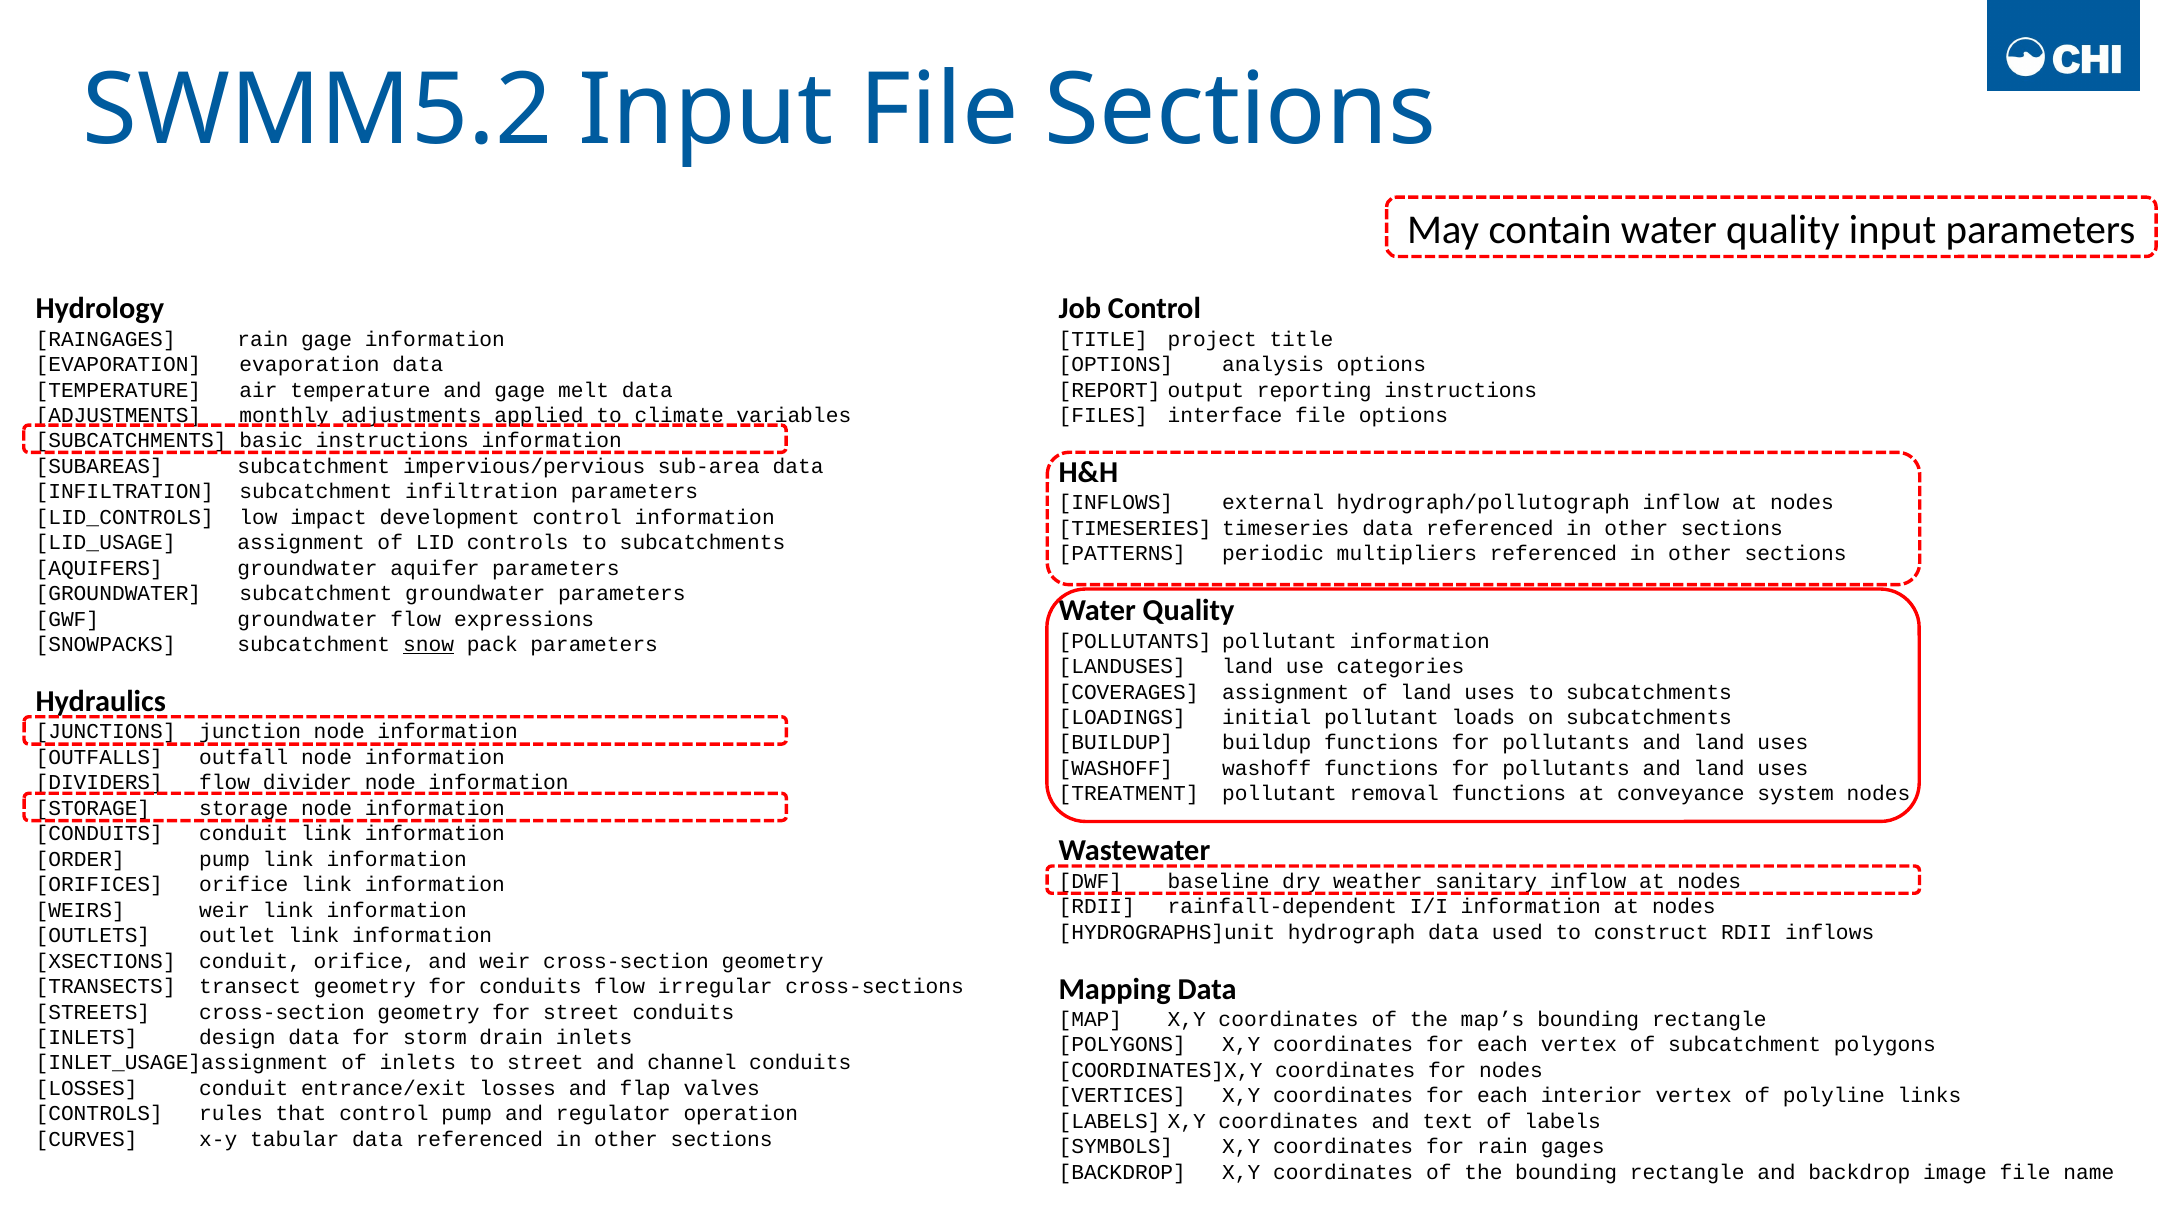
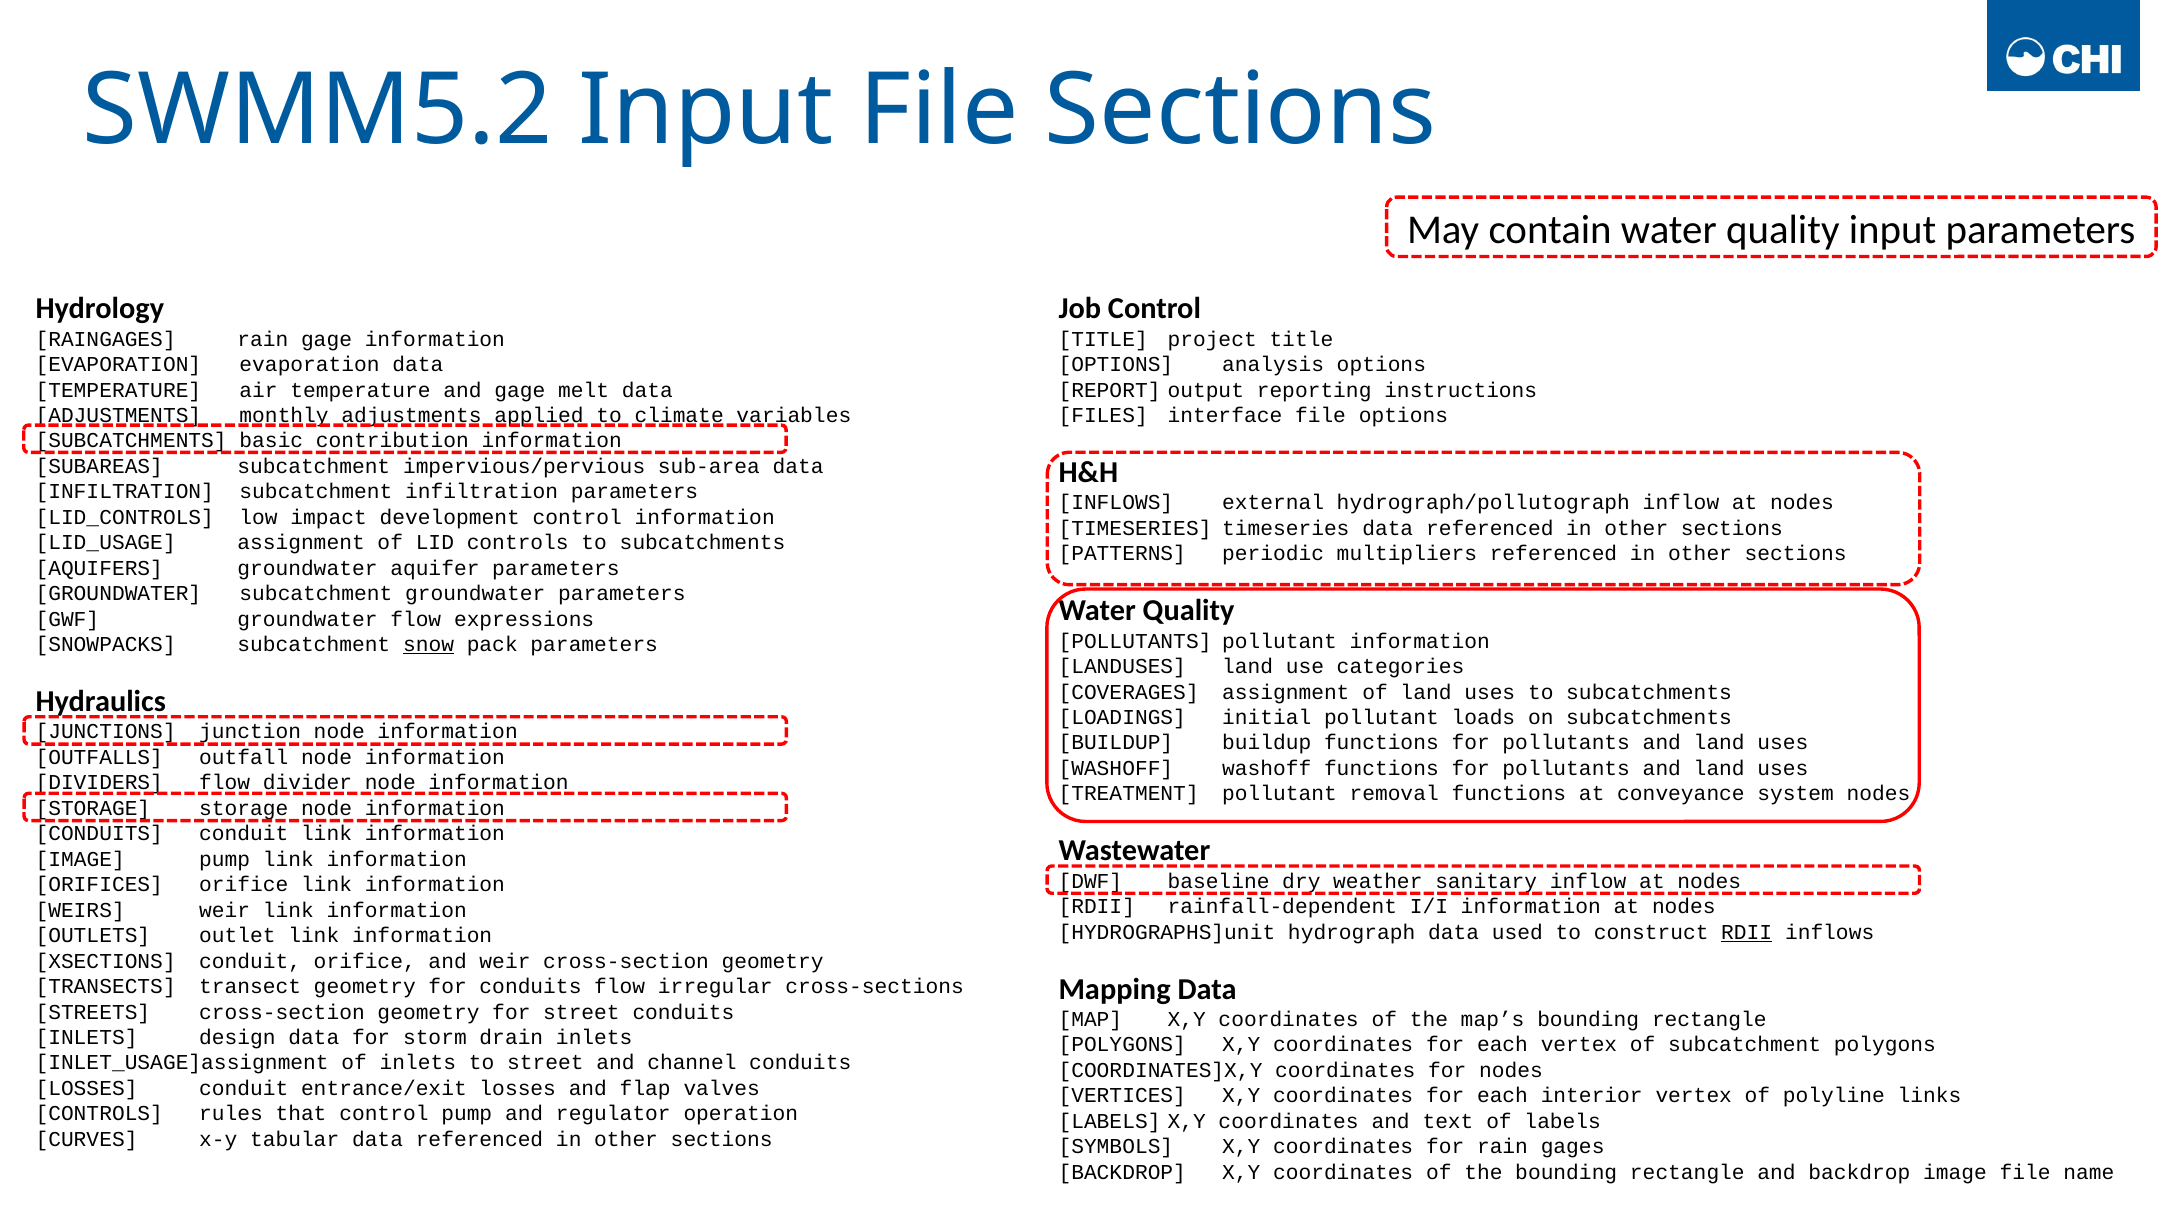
basic instructions: instructions -> contribution (392, 441)
ORDER: ORDER -> IMAGE (80, 859)
RDII underline: none -> present (1747, 932)
